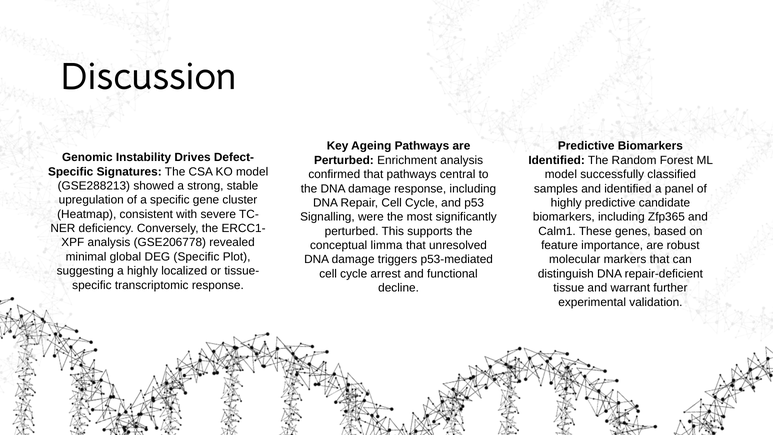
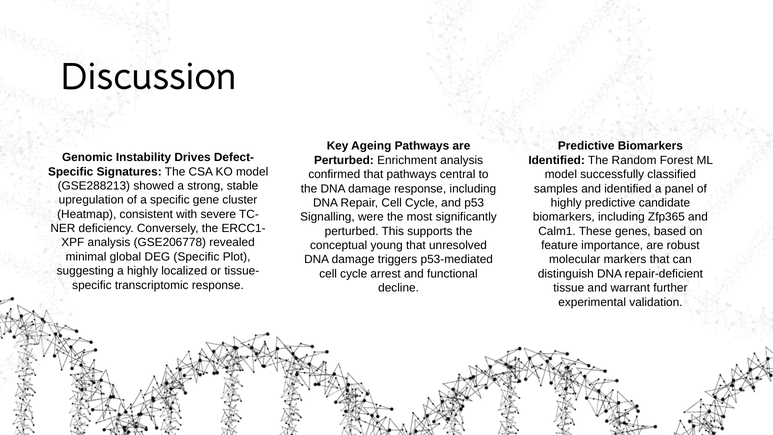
limma: limma -> young (387, 245)
